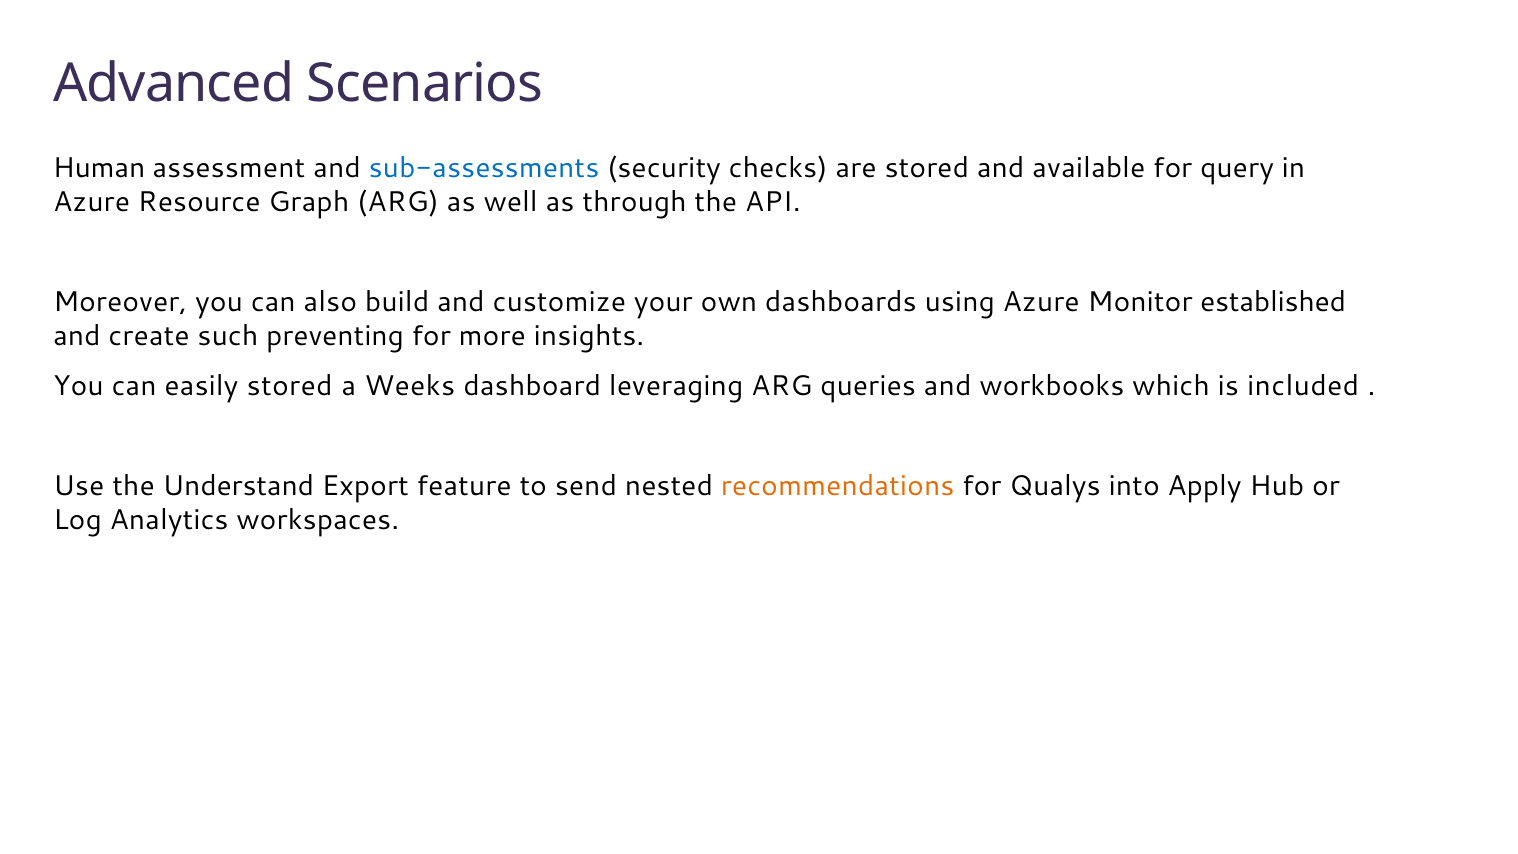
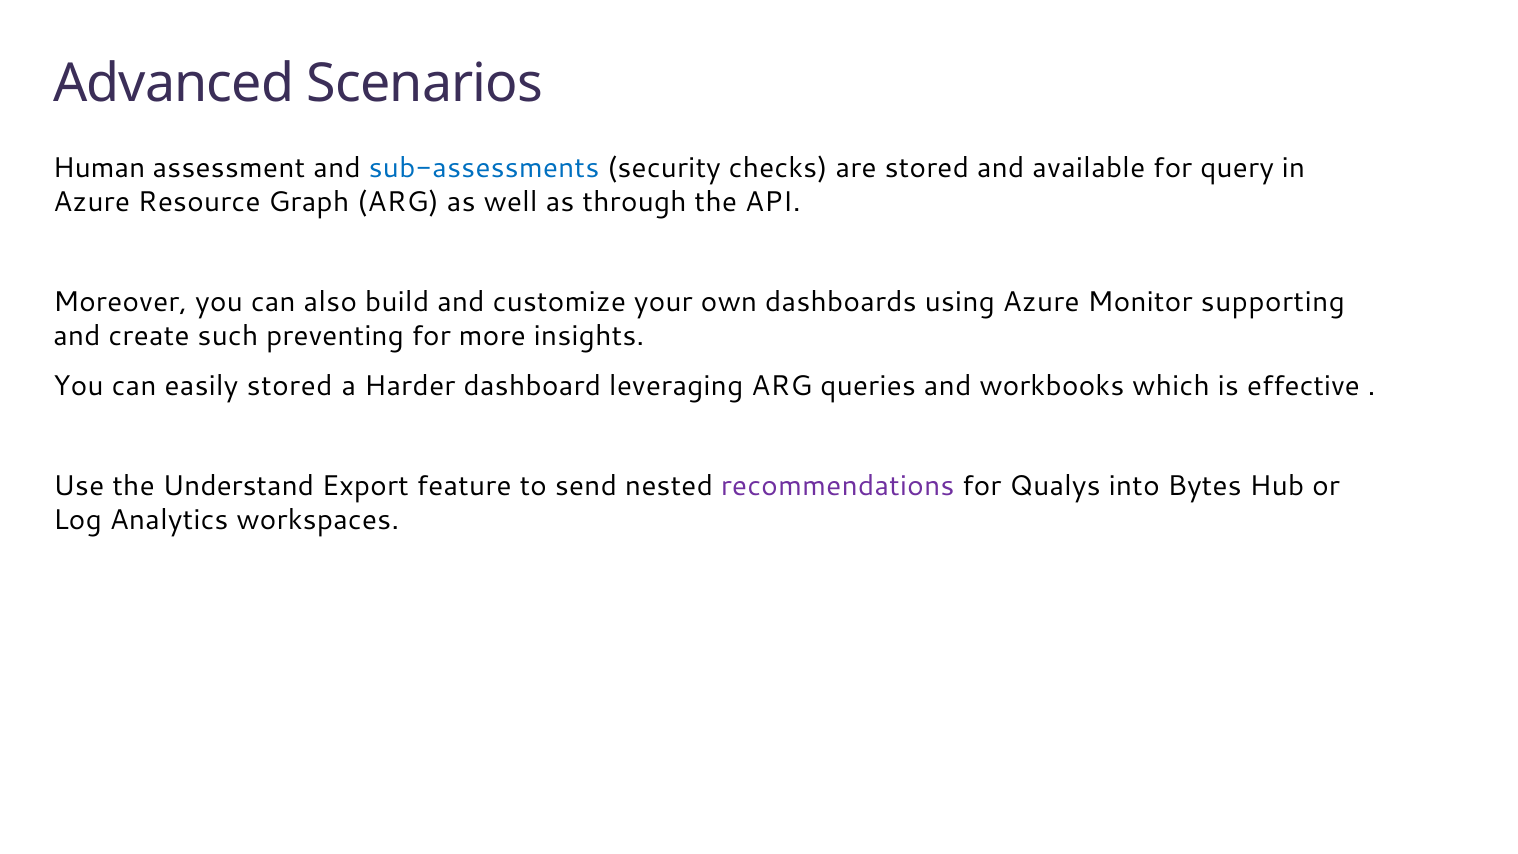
established: established -> supporting (1273, 302)
Weeks: Weeks -> Harder (410, 386)
included: included -> effective (1303, 386)
recommendations colour: orange -> purple (838, 486)
Apply: Apply -> Bytes (1205, 486)
